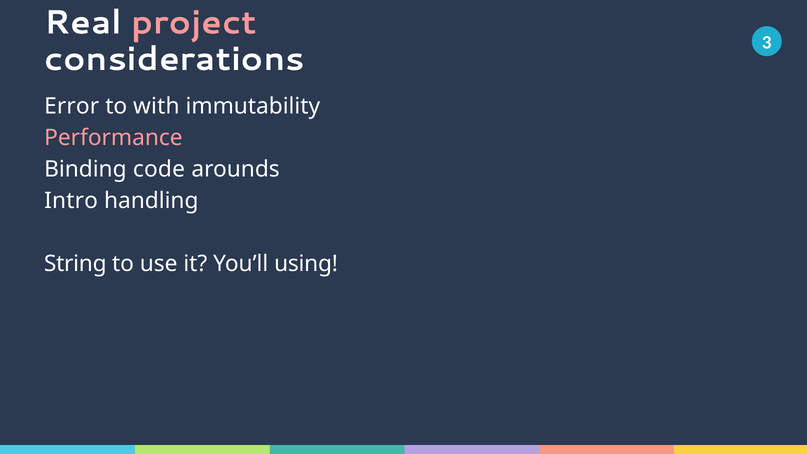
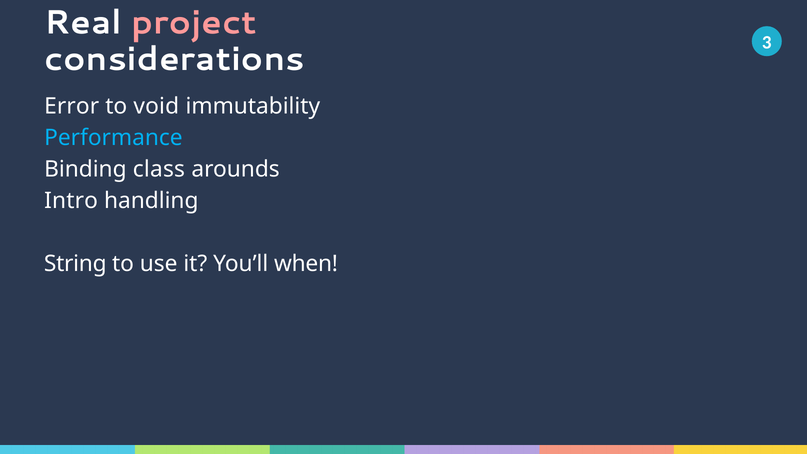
with: with -> void (156, 106)
Performance colour: pink -> light blue (113, 138)
code: code -> class (159, 169)
using: using -> when (306, 264)
